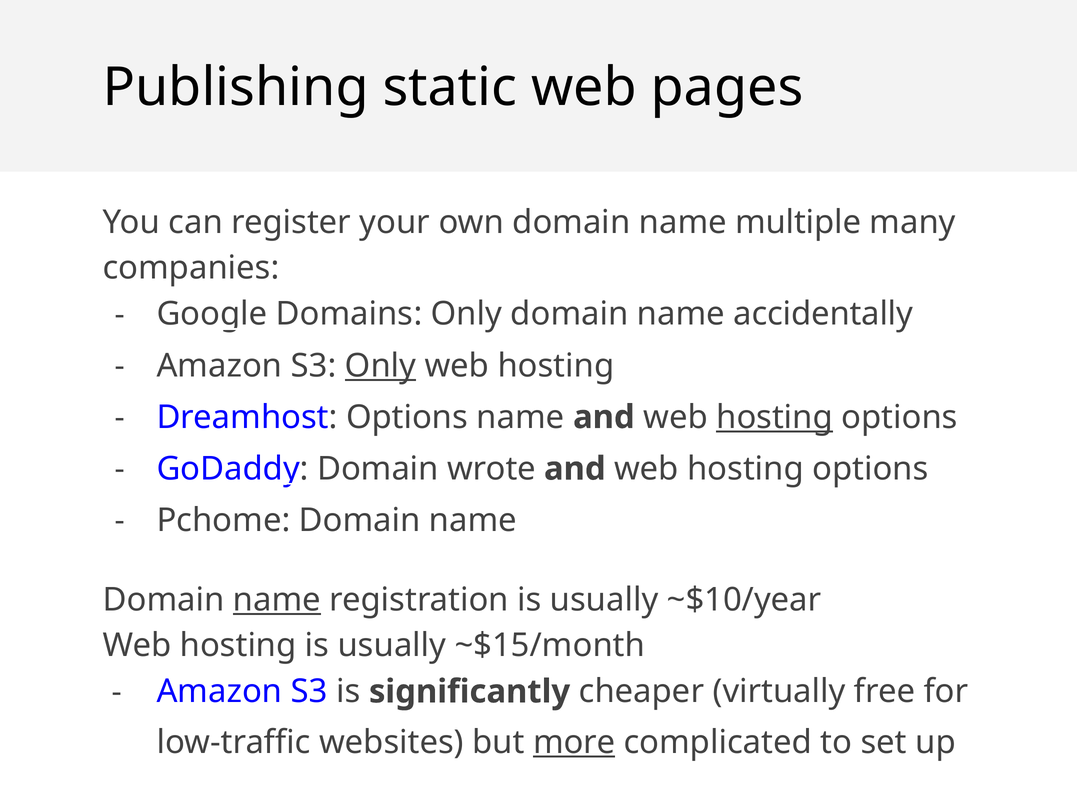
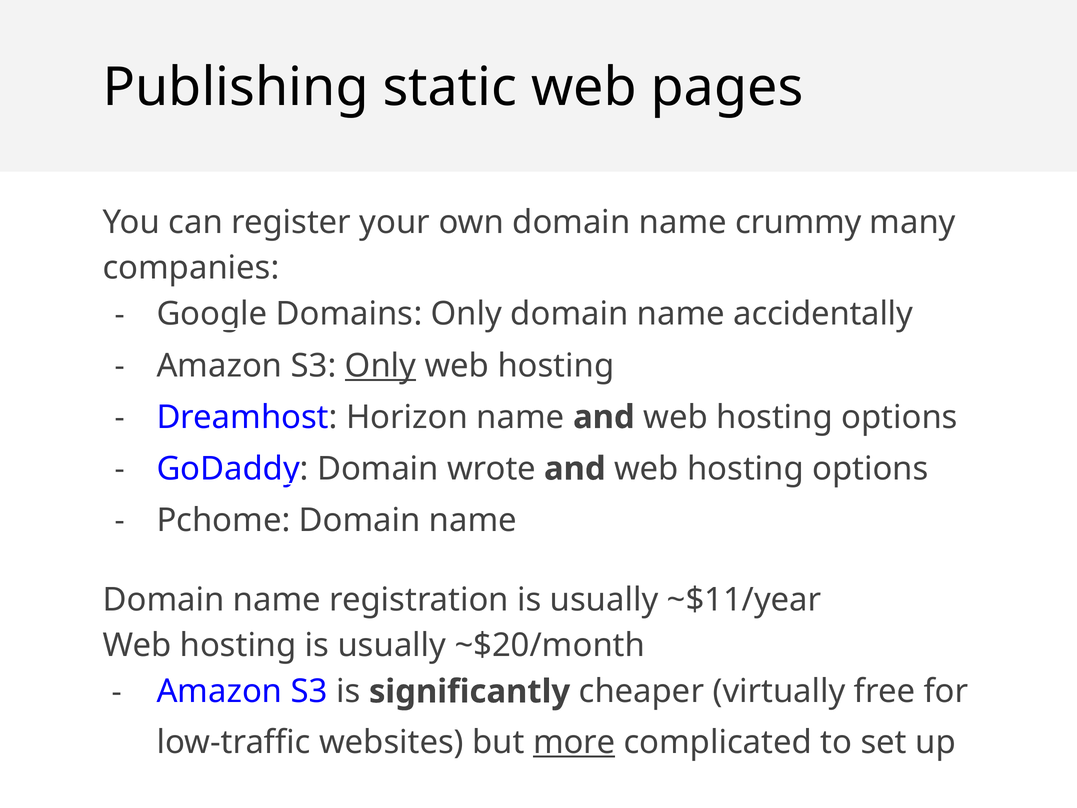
multiple: multiple -> crummy (798, 222)
Dreamhost Options: Options -> Horizon (407, 417)
hosting underline: present -> none (775, 417)
name underline: present -> none (277, 600)
~$10/year: ~$10/year -> ~$11/year (744, 600)
~$15/month: ~$15/month -> ~$20/month (550, 645)
